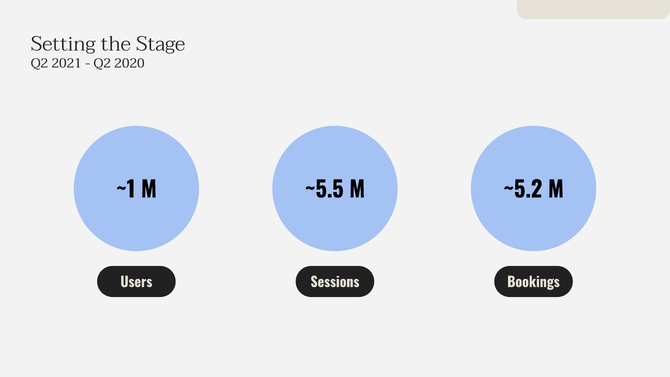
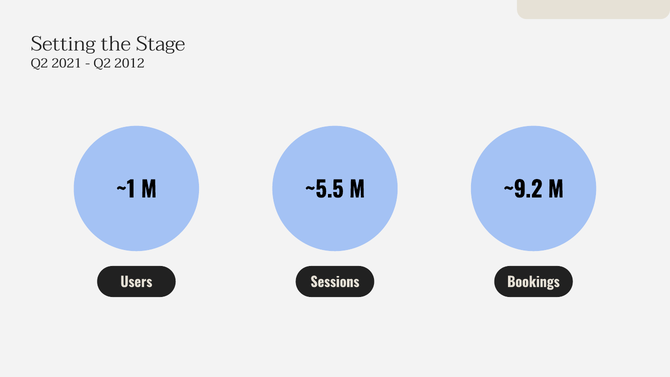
2020: 2020 -> 2012 (129, 63)
~5.2: ~5.2 -> ~9.2 (523, 190)
